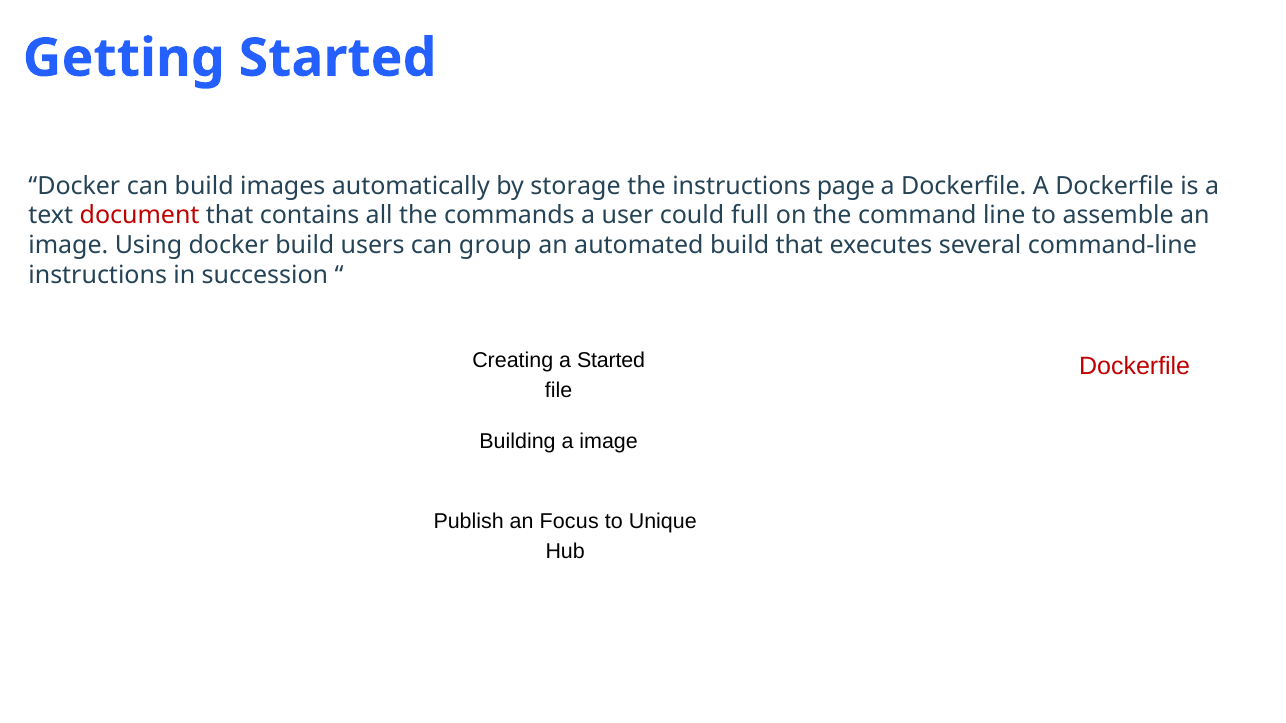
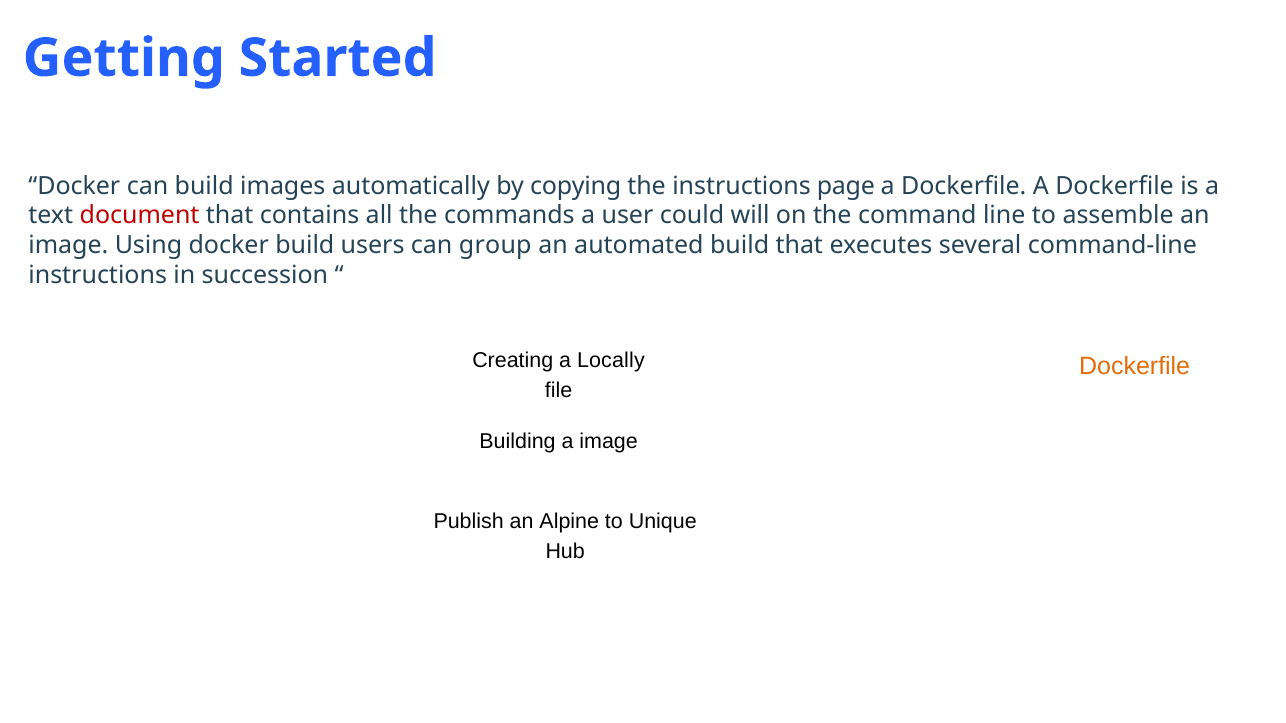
storage: storage -> copying (576, 186)
full: full -> will (750, 216)
a Started: Started -> Locally (611, 361)
Dockerfile colour: red -> orange (1135, 367)
Focus: Focus -> Alpine (569, 522)
